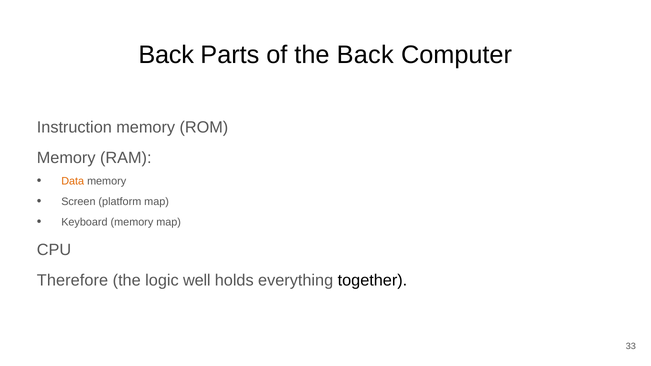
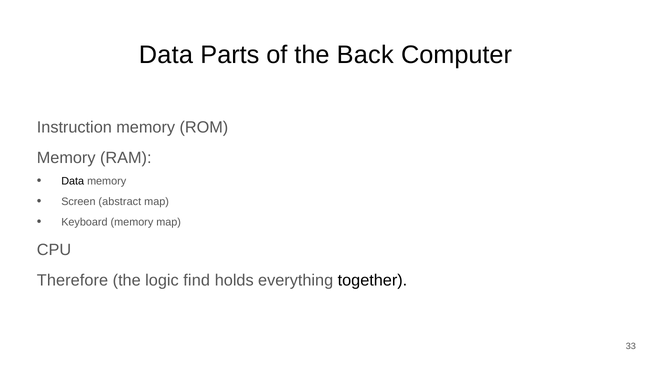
Back: Back -> Data (166, 55)
Data colour: orange -> black (73, 181)
platform: platform -> abstract (120, 202)
well: well -> find (197, 280)
